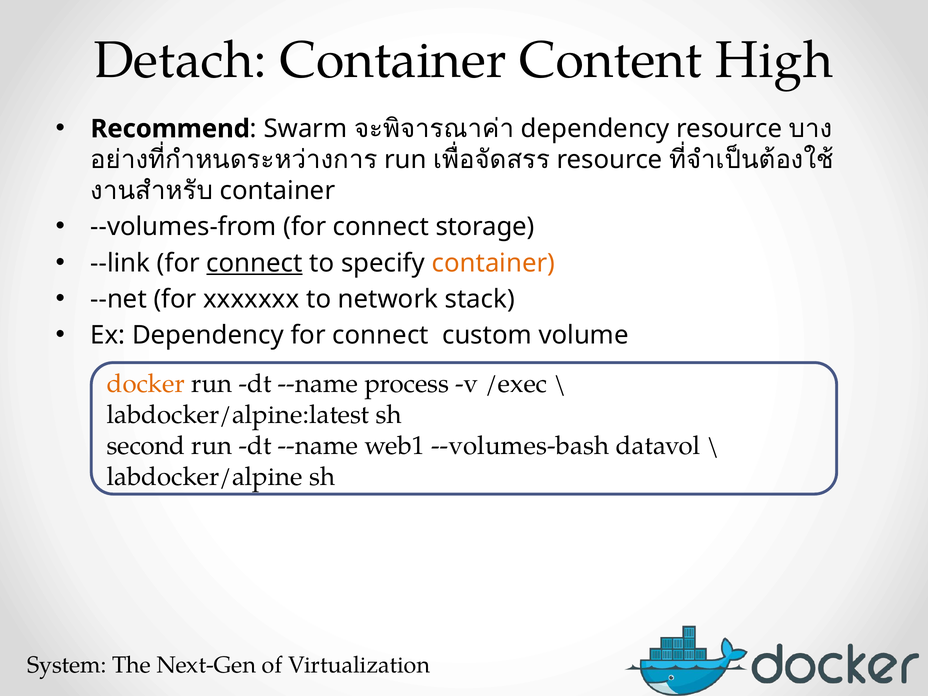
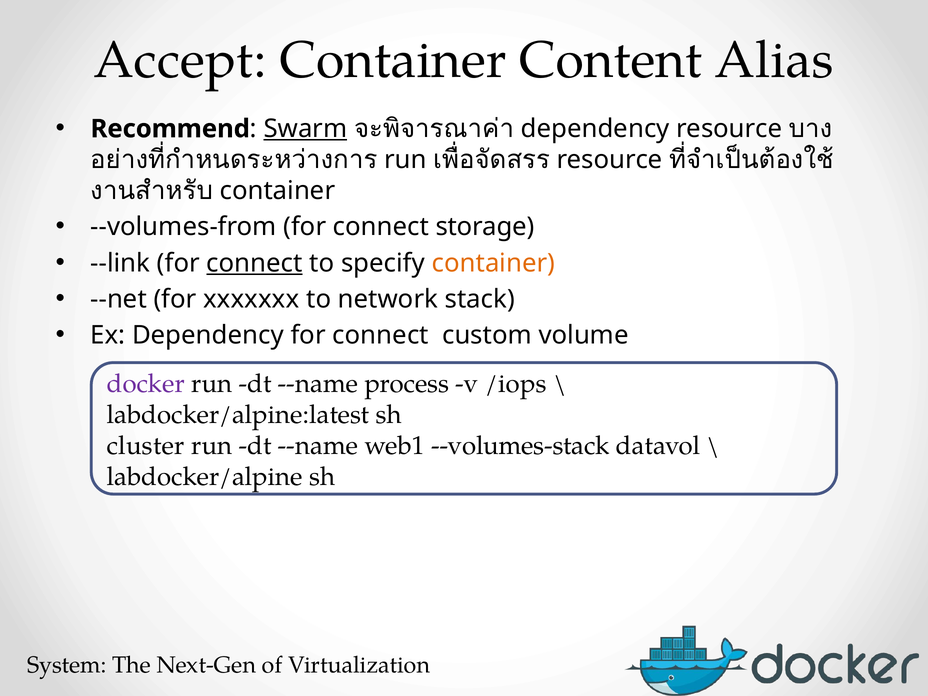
Detach: Detach -> Accept (180, 60)
High: High -> Alias (774, 60)
Swarm underline: none -> present (305, 129)
docker colour: orange -> purple (146, 384)
/exec: /exec -> /iops (516, 384)
second: second -> cluster (146, 446)
--volumes-bash: --volumes-bash -> --volumes-stack (520, 446)
